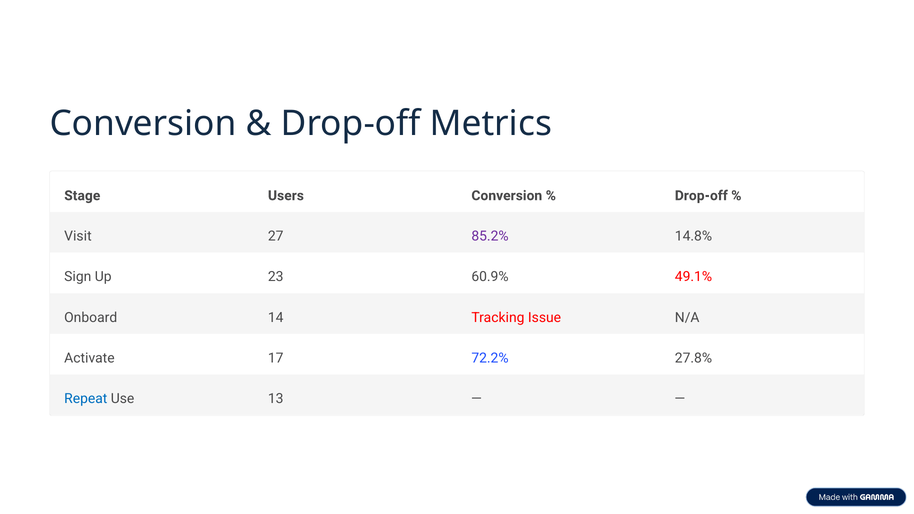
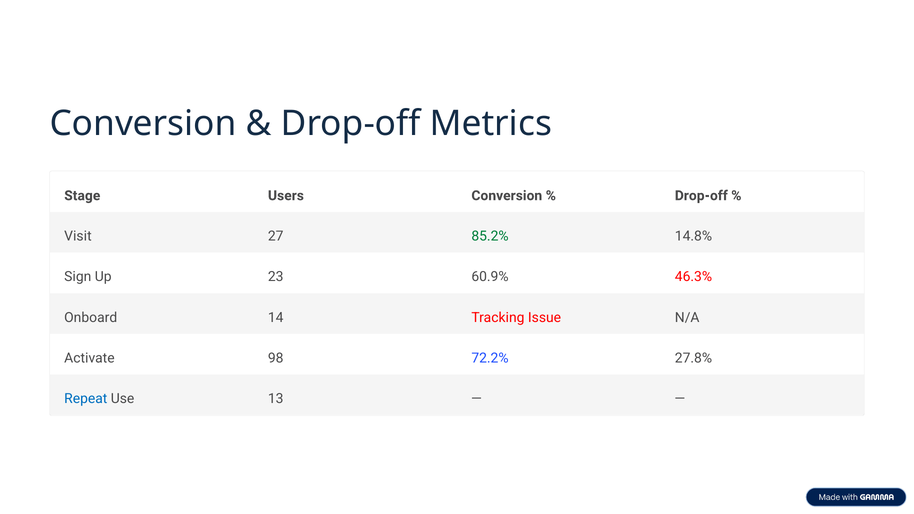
85.2% colour: purple -> green (490, 236)
49.1%: 49.1% -> 46.3% (693, 277)
17: 17 -> 98 (276, 358)
